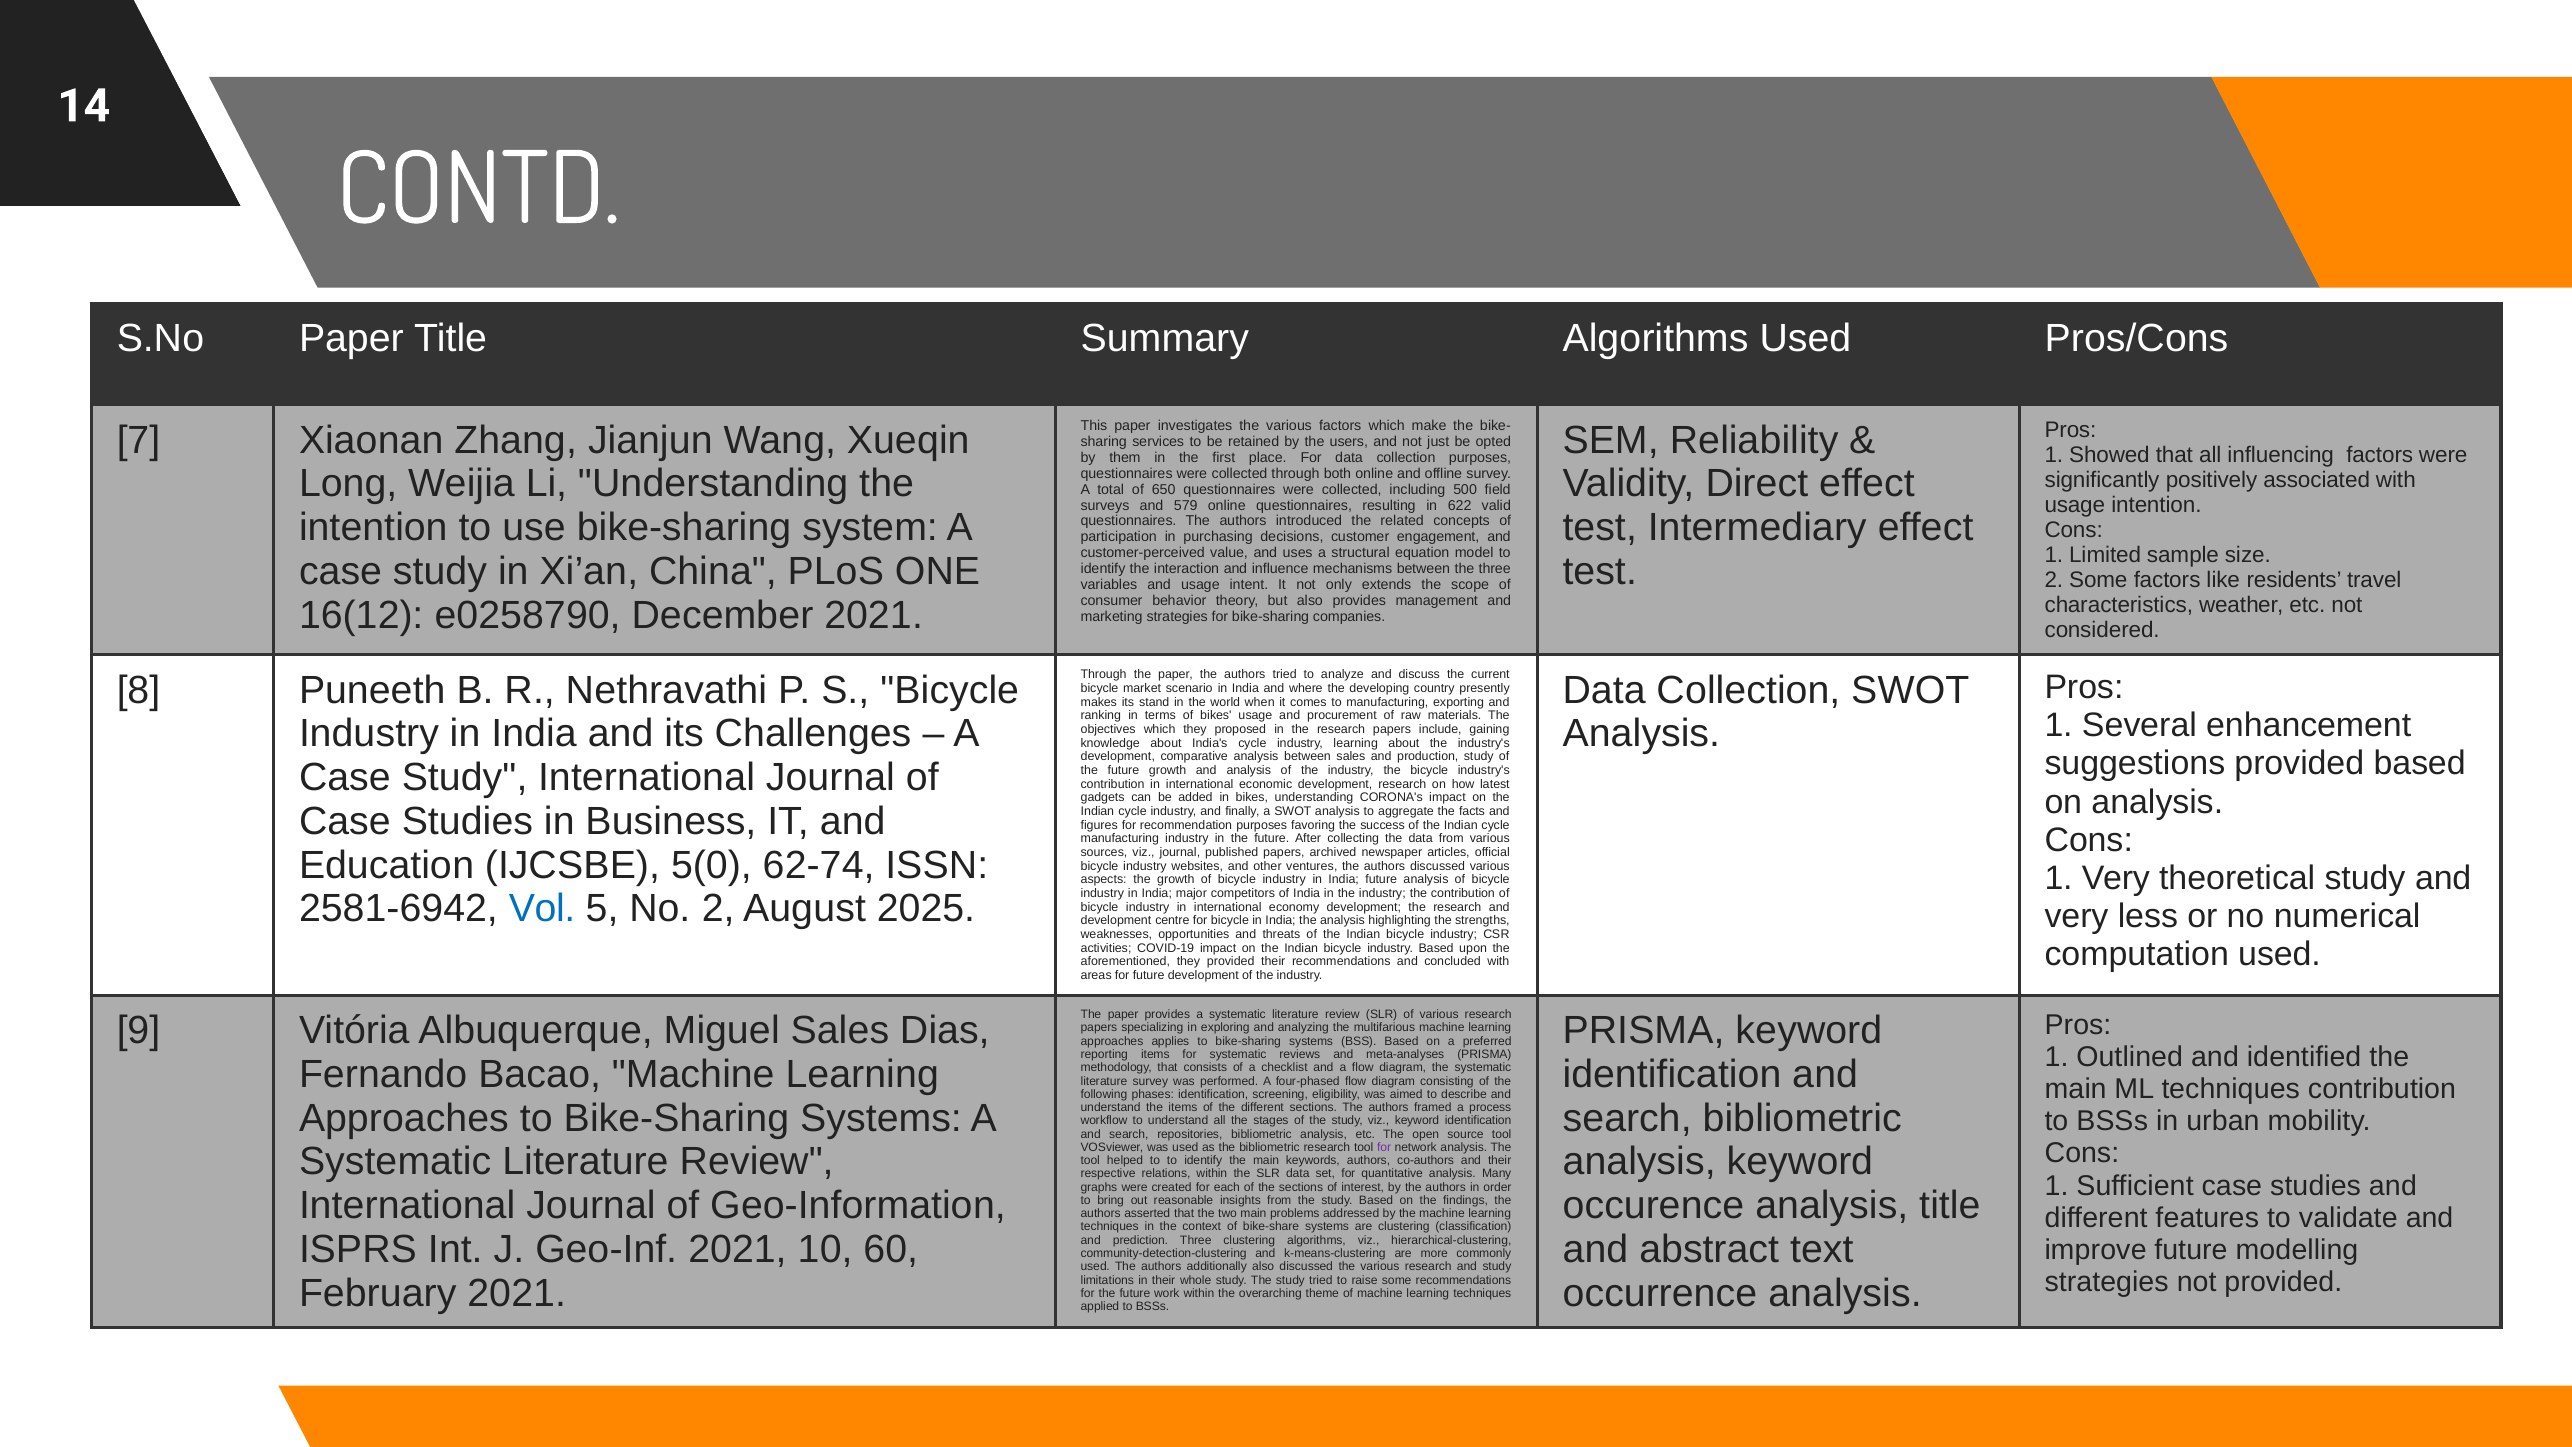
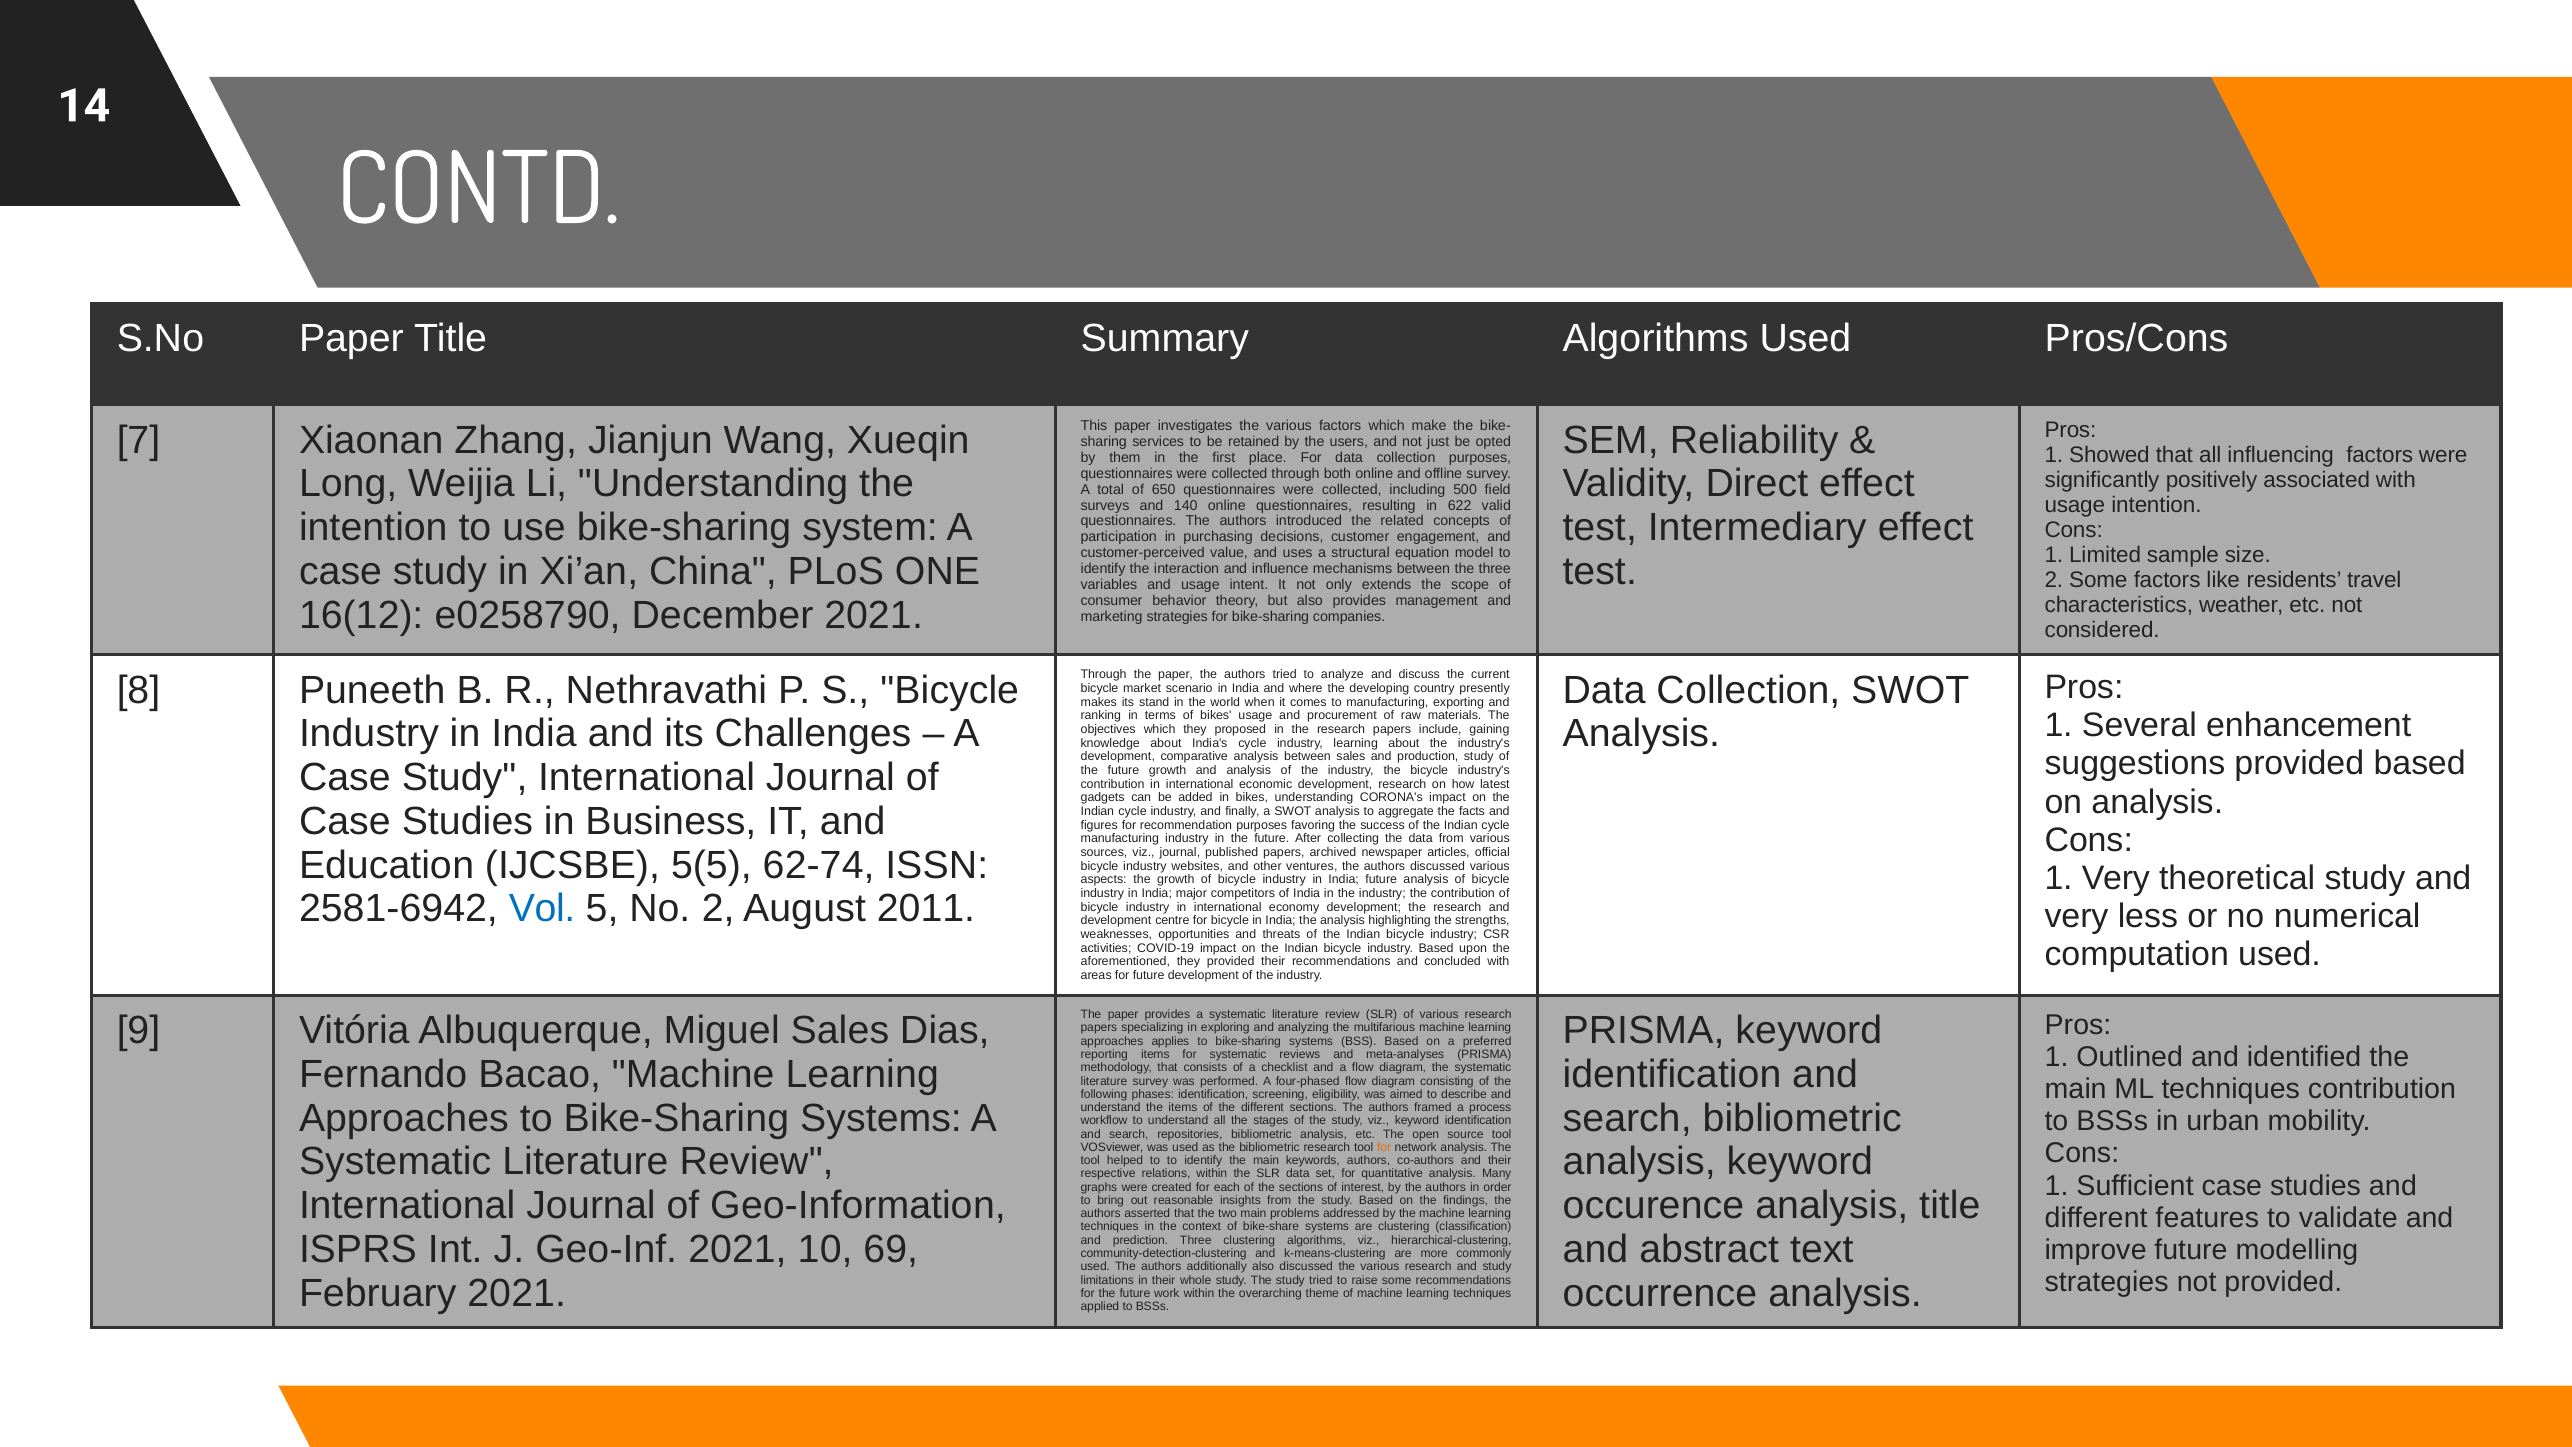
579: 579 -> 140 (1186, 505)
5(0: 5(0 -> 5(5 (711, 865)
2025: 2025 -> 2011 (926, 909)
for colour: purple -> orange (1384, 1147)
60: 60 -> 69 (891, 1249)
